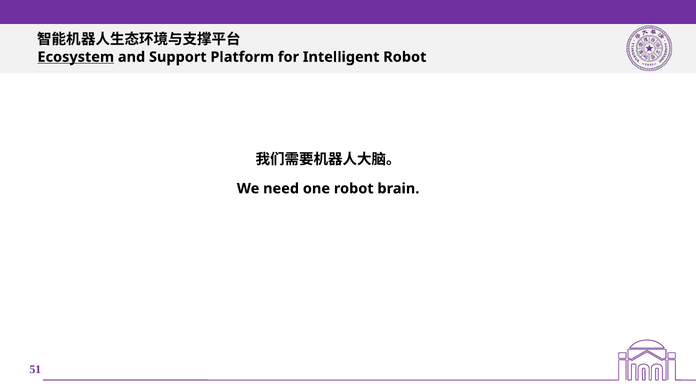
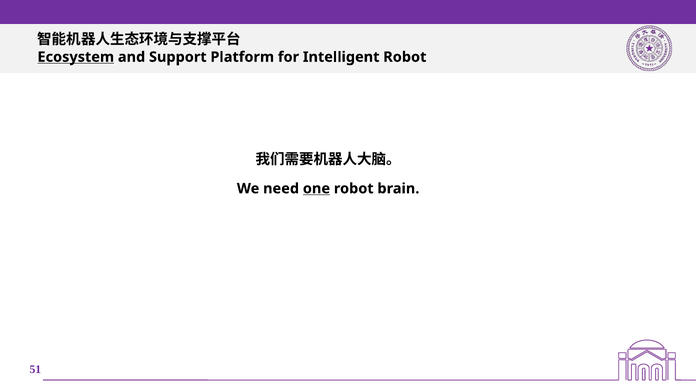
one underline: none -> present (316, 189)
